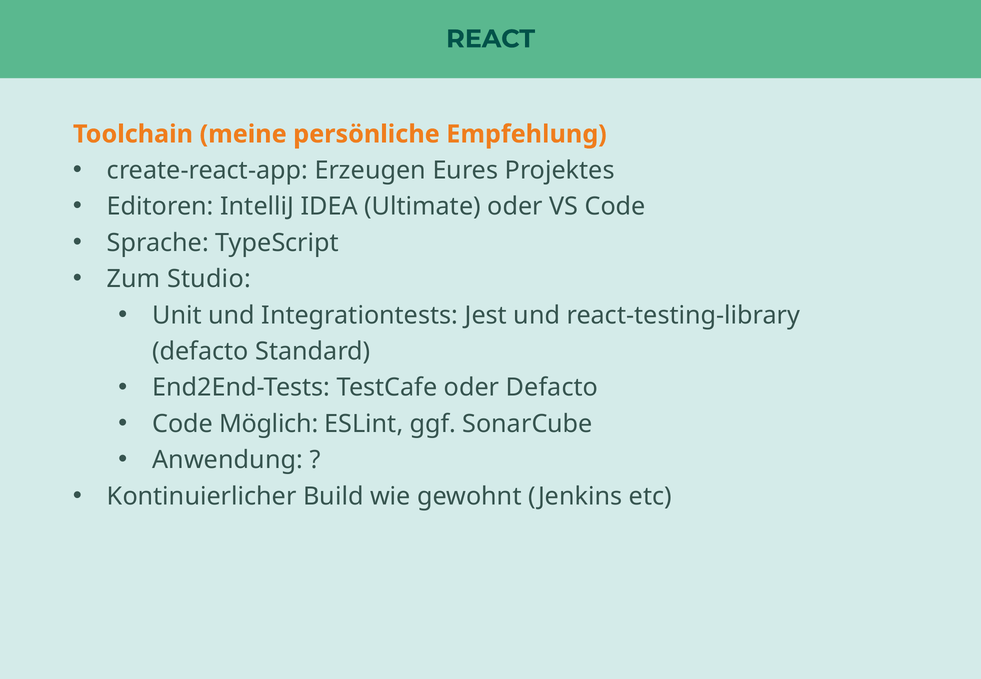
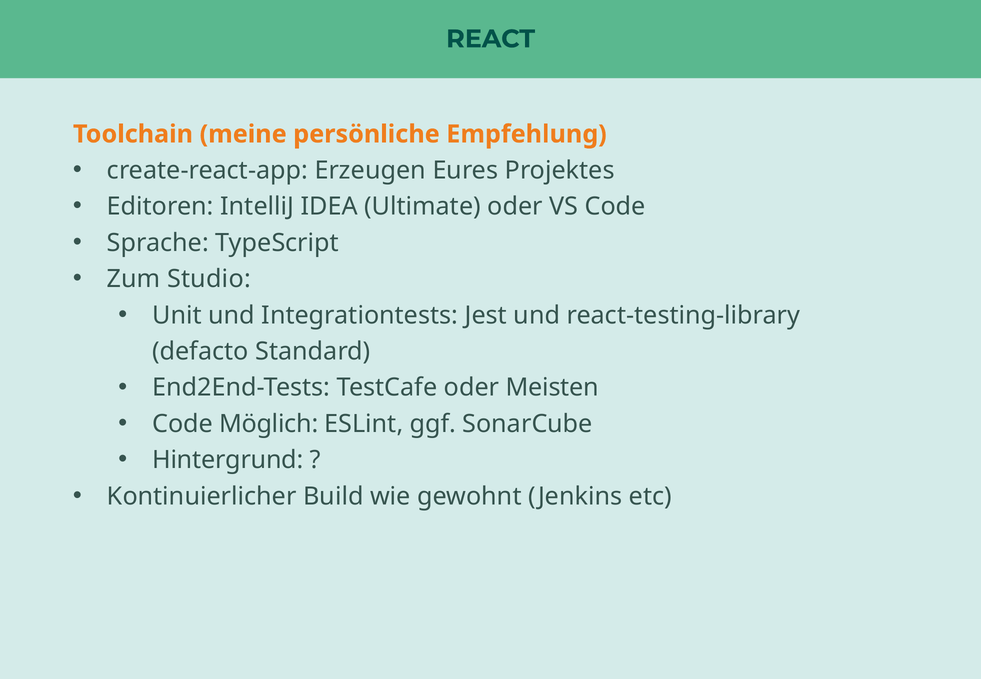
oder Defacto: Defacto -> Meisten (552, 388)
Anwendung: Anwendung -> Hintergrund (228, 460)
